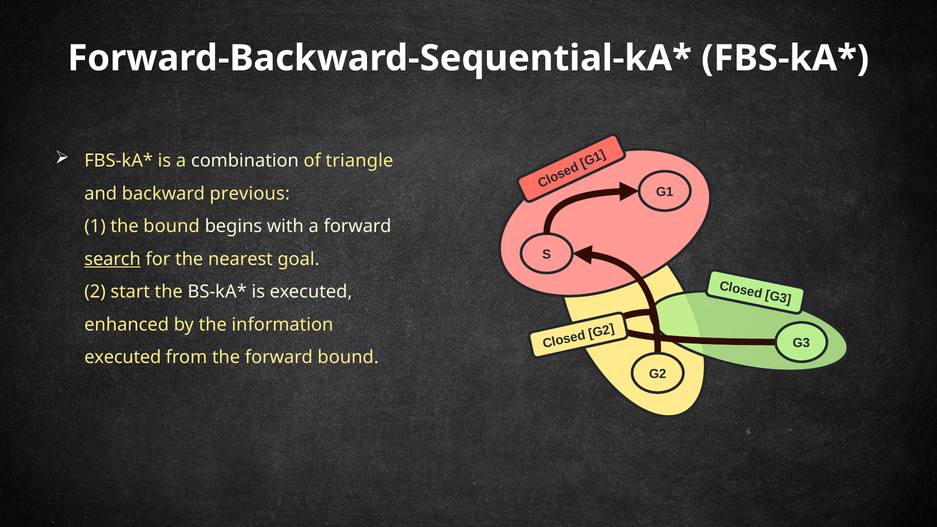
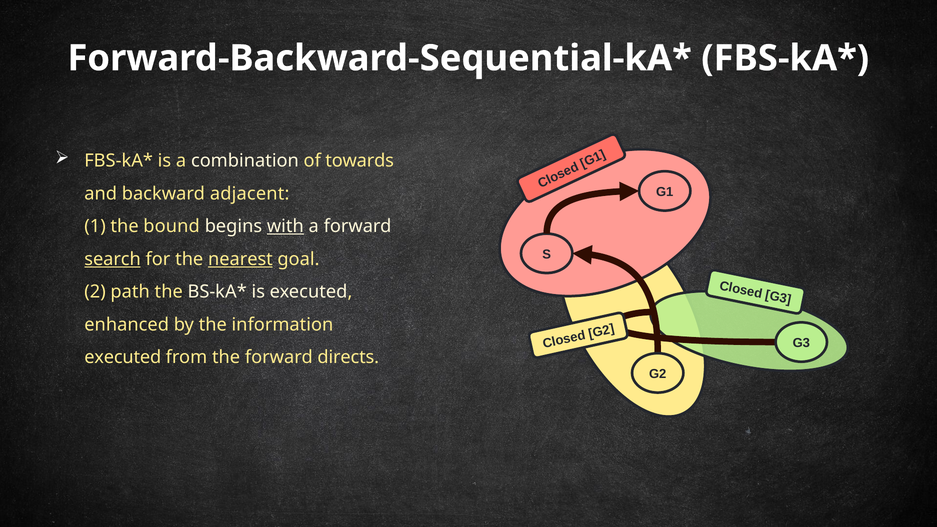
triangle: triangle -> towards (360, 161)
previous: previous -> adjacent (250, 194)
with underline: none -> present (285, 226)
nearest underline: none -> present (240, 259)
start: start -> path (130, 292)
forward bound: bound -> directs (348, 358)
